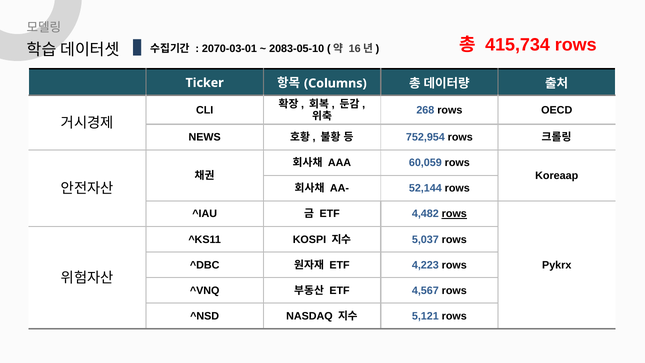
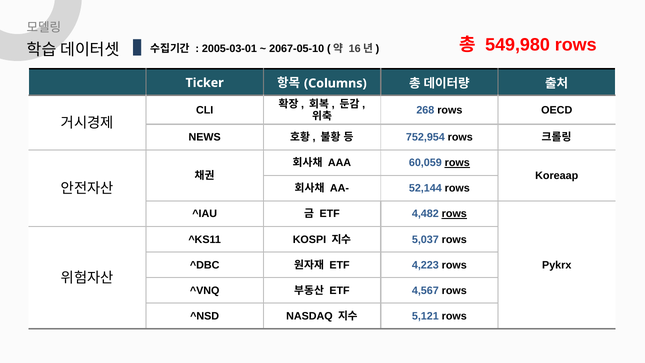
2070-03-01: 2070-03-01 -> 2005-03-01 (229, 49)
2083-05-10: 2083-05-10 -> 2067-05-10 (297, 49)
415,734: 415,734 -> 549,980 (518, 45)
rows underline: none -> present (457, 163)
